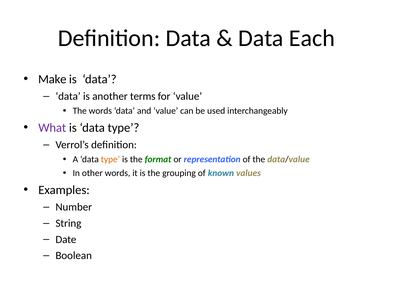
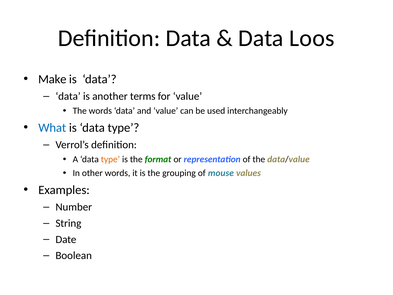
Each: Each -> Loos (312, 38)
What colour: purple -> blue (52, 128)
known: known -> mouse (221, 173)
